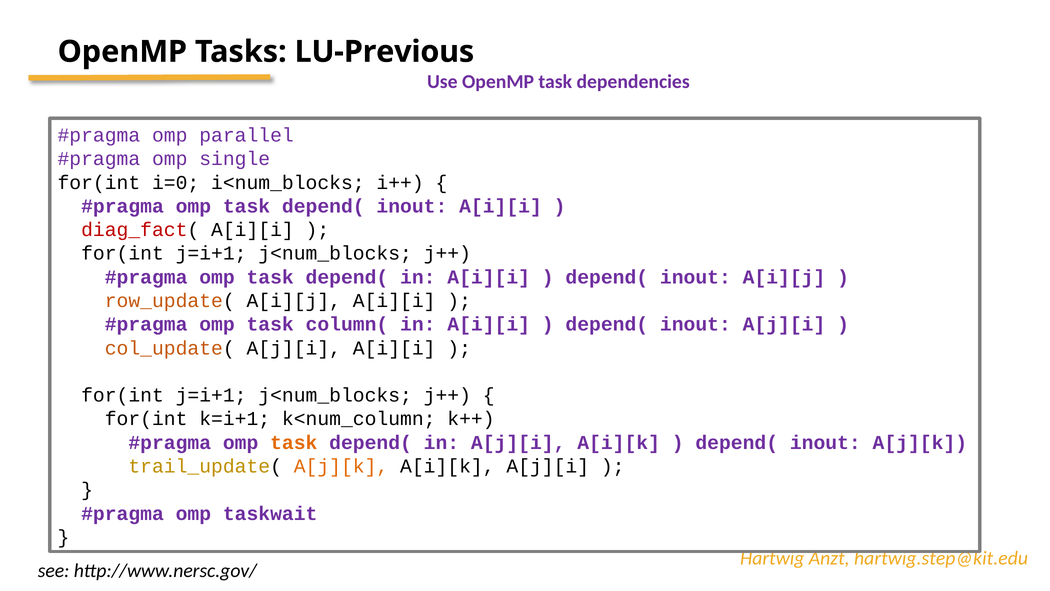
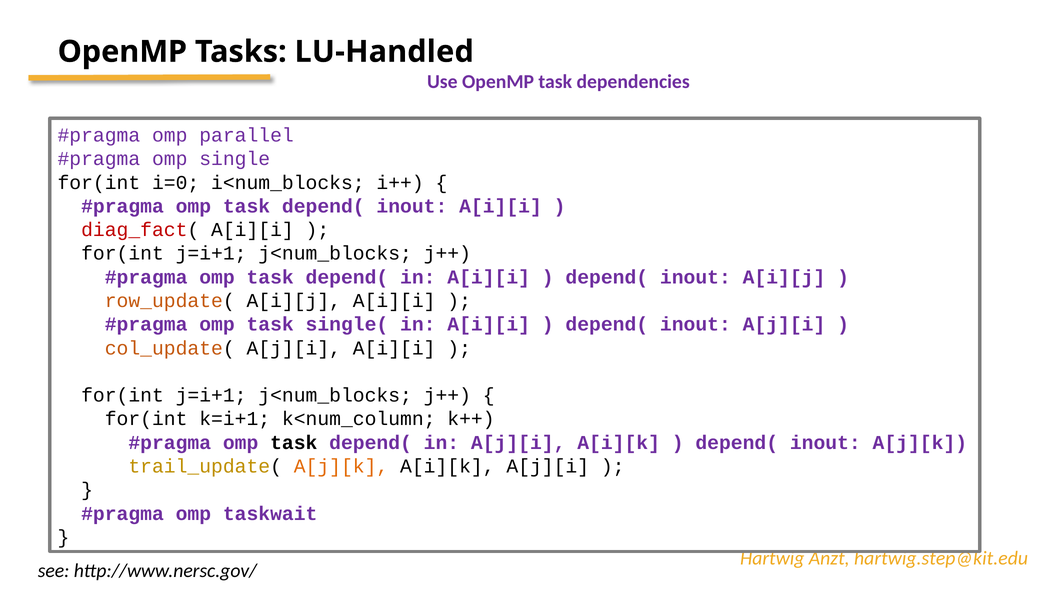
LU-Previous: LU-Previous -> LU-Handled (384, 52)
column(: column( -> single( (347, 324)
task colour: orange -> black (294, 442)
